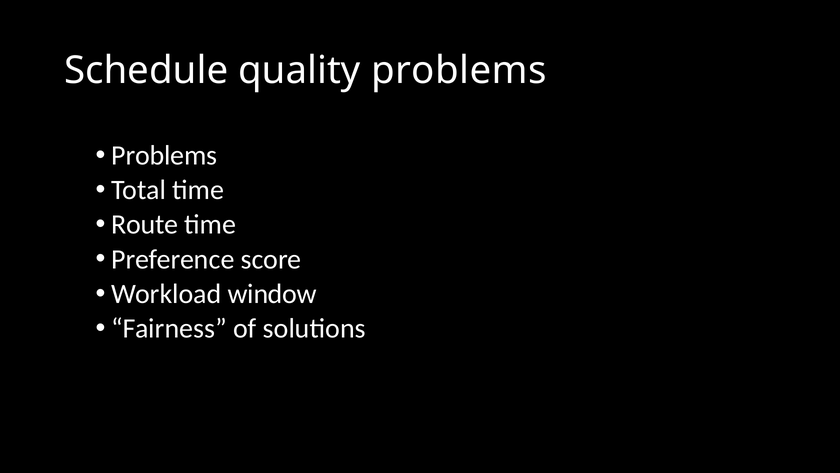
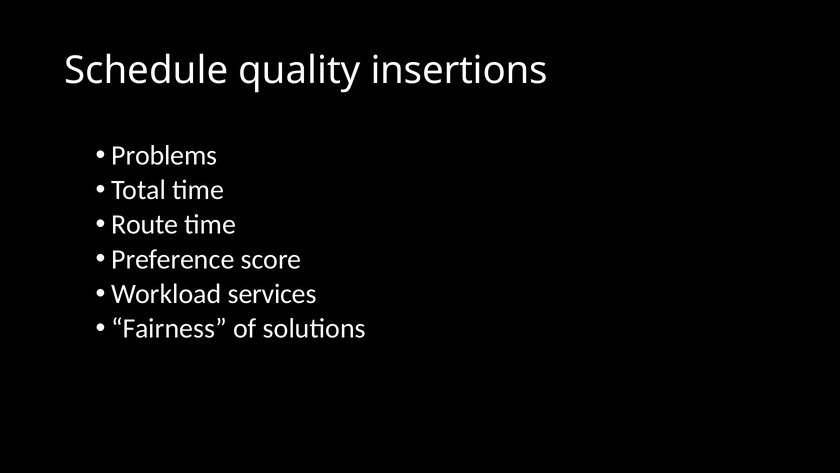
quality problems: problems -> insertions (459, 71)
window: window -> services (272, 294)
